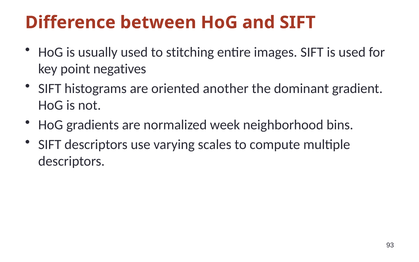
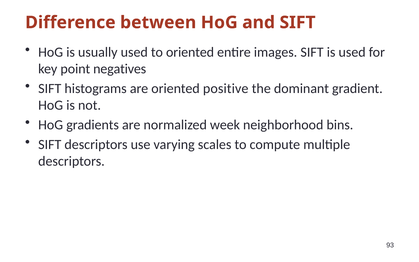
to stitching: stitching -> oriented (190, 52)
another: another -> positive (226, 88)
